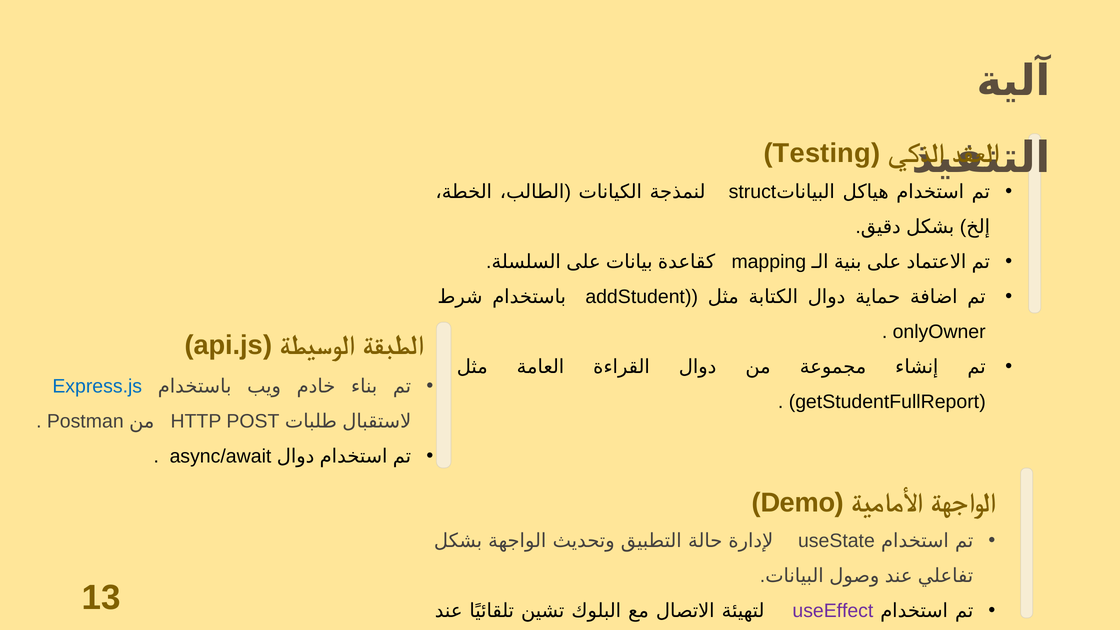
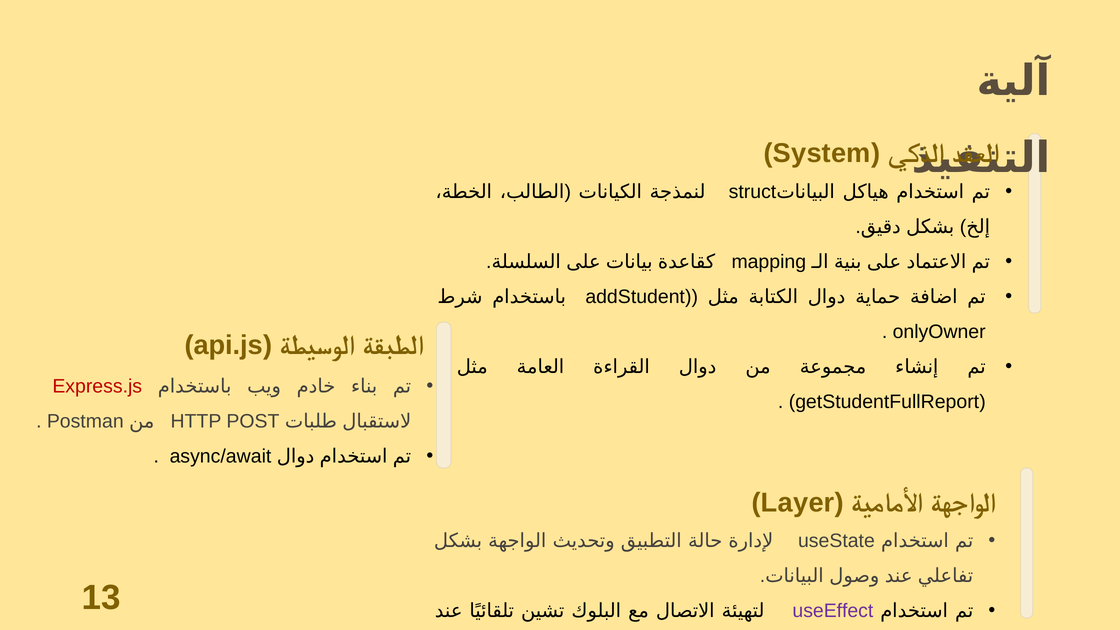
Testing: Testing -> System (822, 153)
Express.js colour: blue -> red (97, 387)
Demo: Demo -> Layer (798, 503)
